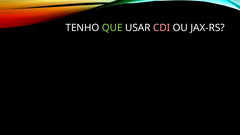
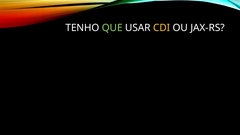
CDI colour: pink -> yellow (162, 28)
